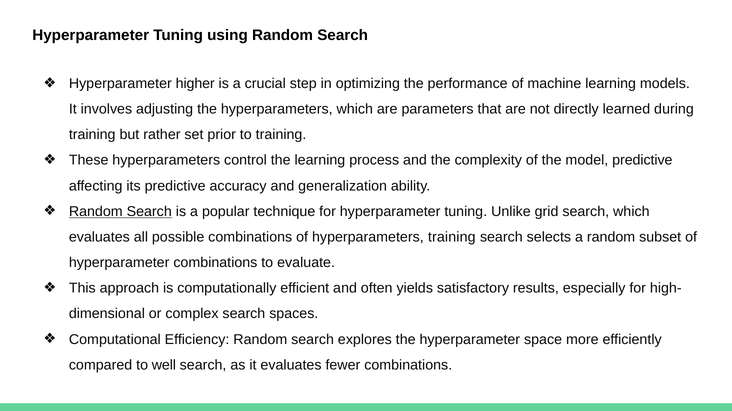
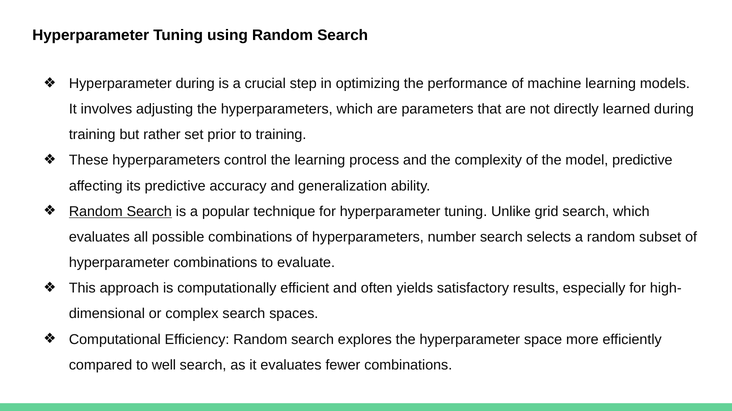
Hyperparameter higher: higher -> during (195, 84)
hyperparameters training: training -> number (452, 237)
